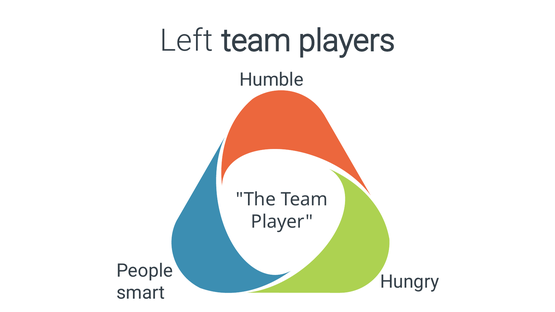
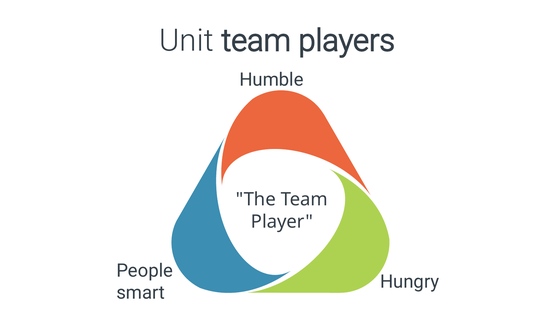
Left: Left -> Unit (186, 41)
